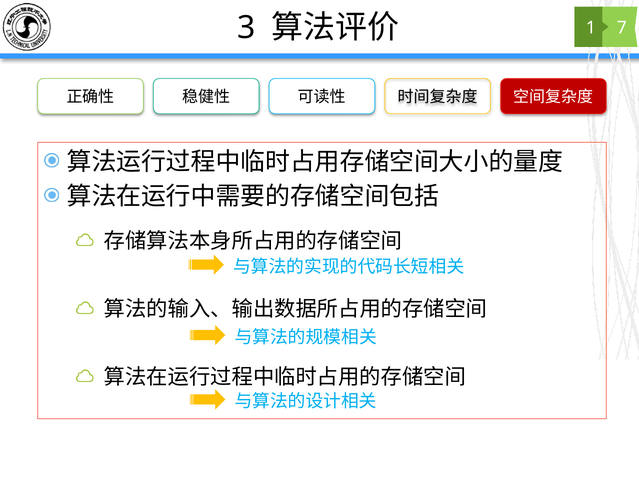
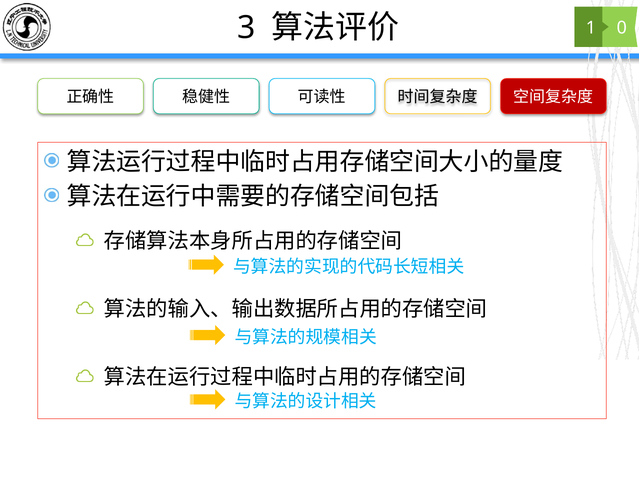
7: 7 -> 0 (622, 28)
